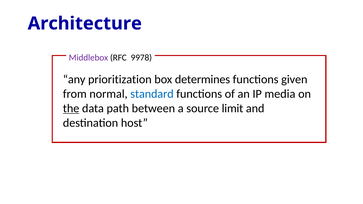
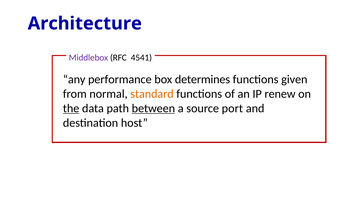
9978: 9978 -> 4541 (141, 58)
prioritization: prioritization -> performance (120, 79)
standard colour: blue -> orange (152, 94)
media: media -> renew (280, 94)
between underline: none -> present (153, 108)
limit: limit -> port (232, 108)
